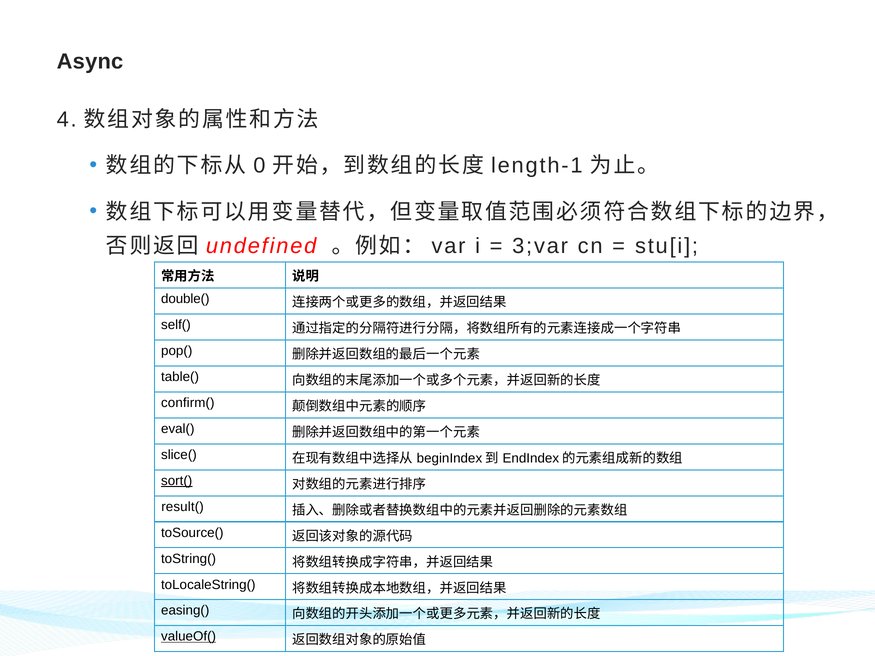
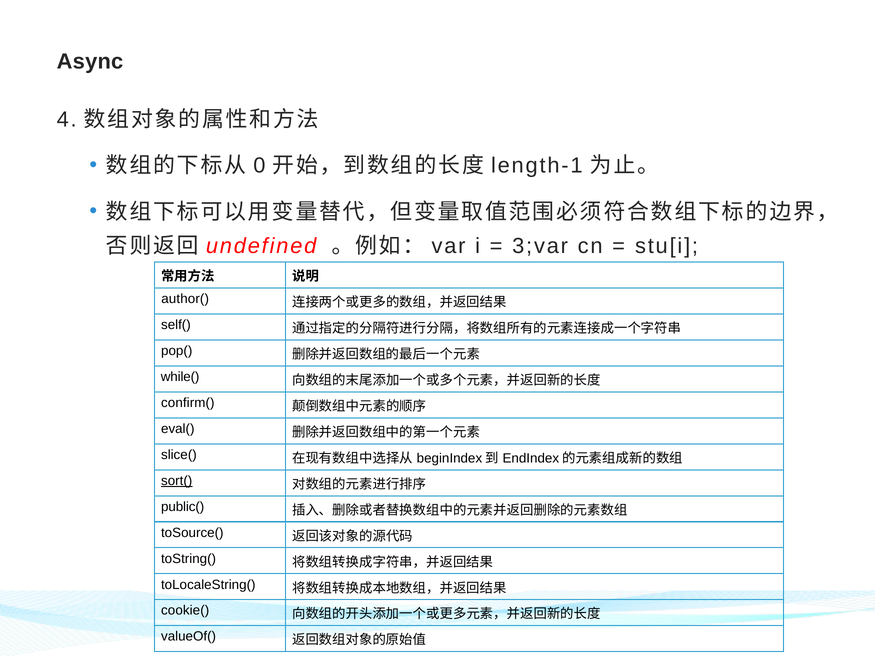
double(: double( -> author( (185, 299)
table(: table( -> while( (180, 377)
result(: result( -> public( (183, 507)
easing(: easing( -> cookie( (185, 611)
valueOf( underline: present -> none (189, 637)
